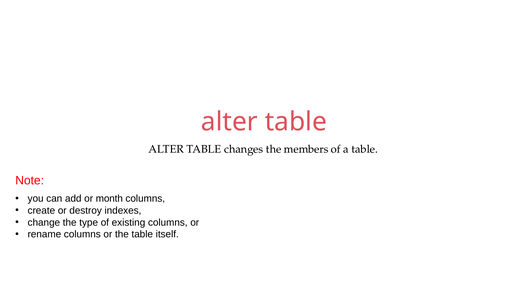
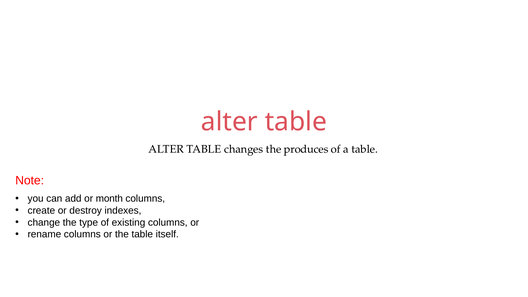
members: members -> produces (306, 149)
